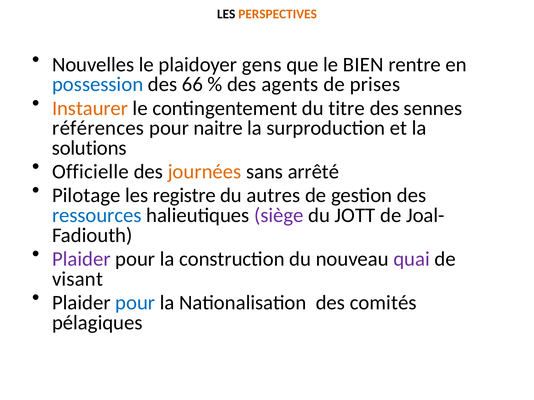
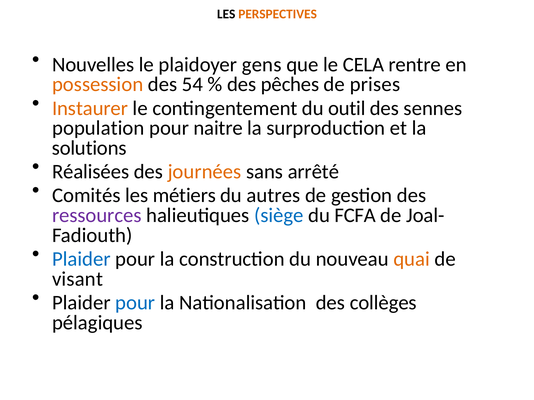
BIEN: BIEN -> CELA (363, 65)
possession colour: blue -> orange (98, 85)
66: 66 -> 54 (192, 85)
agents: agents -> pêches (290, 85)
titre: titre -> outil (347, 108)
références: références -> population (98, 128)
Officielle: Officielle -> Réalisées (91, 172)
Pilotage: Pilotage -> Comités (86, 196)
registre: registre -> métiers (184, 196)
ressources colour: blue -> purple (97, 216)
siège colour: purple -> blue (279, 216)
JOTT: JOTT -> FCFA (355, 216)
Plaider colour: purple -> blue (81, 259)
quai colour: purple -> orange (412, 259)
comités: comités -> collèges (383, 303)
